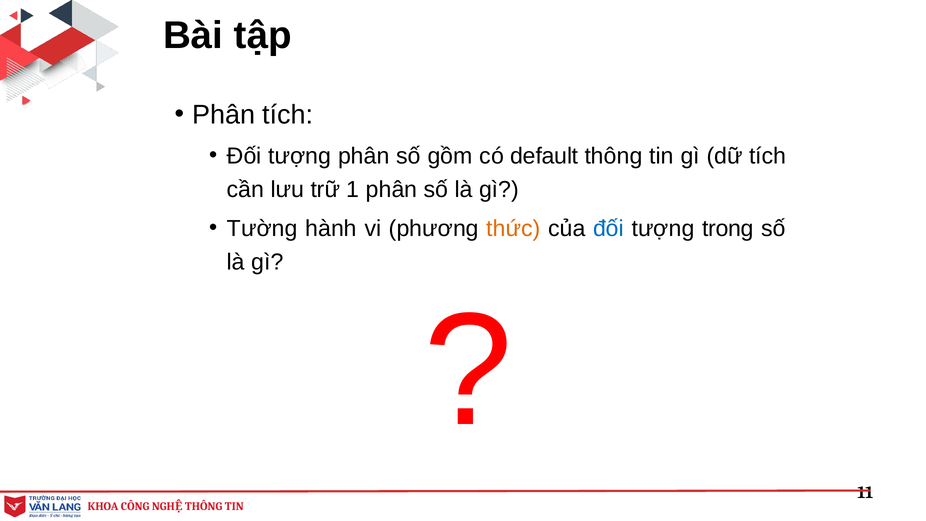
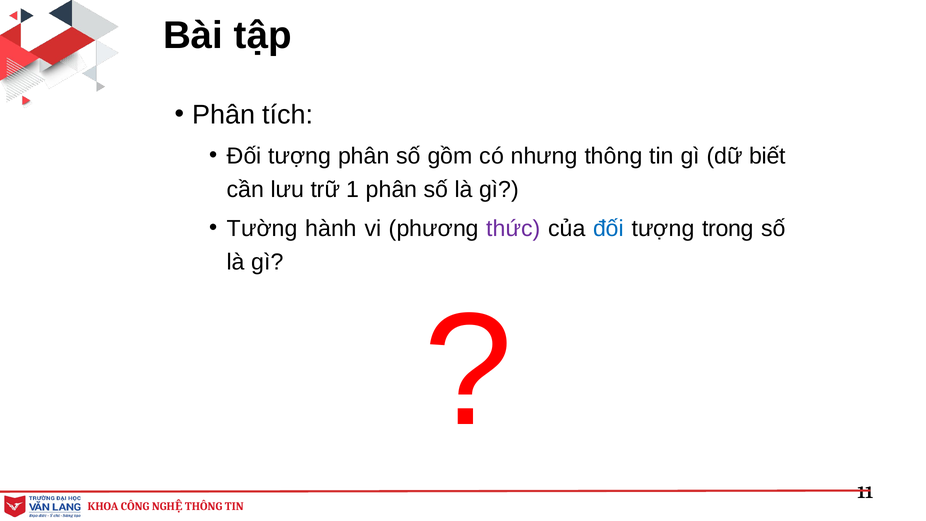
default: default -> nhưng (544, 156)
dữ tích: tích -> biết (768, 156)
thức colour: orange -> purple (513, 229)
